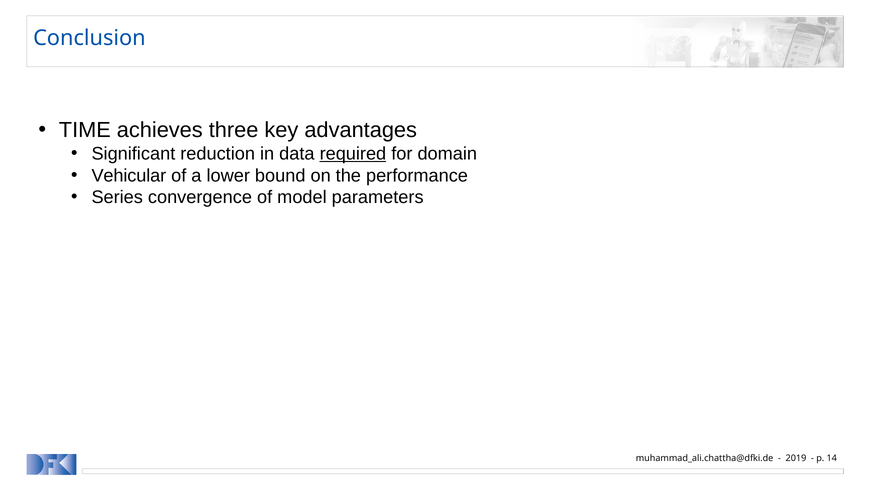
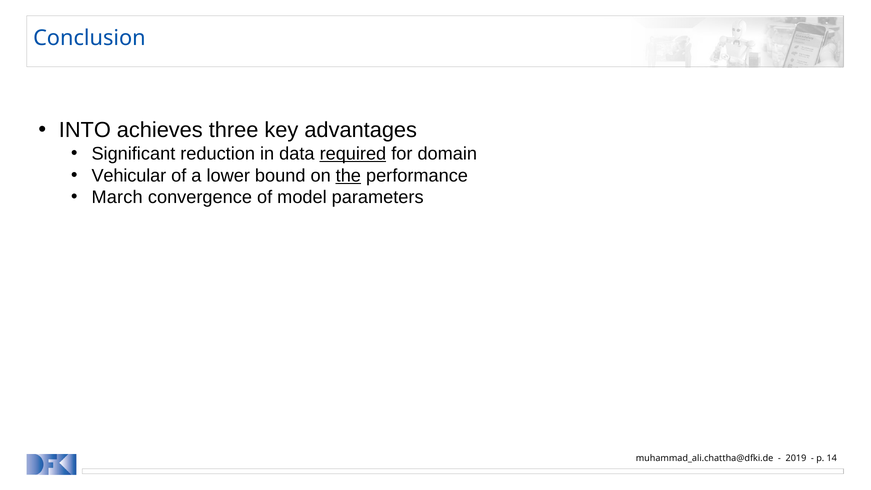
TIME: TIME -> INTO (85, 130)
the underline: none -> present (348, 176)
Series: Series -> March (117, 197)
